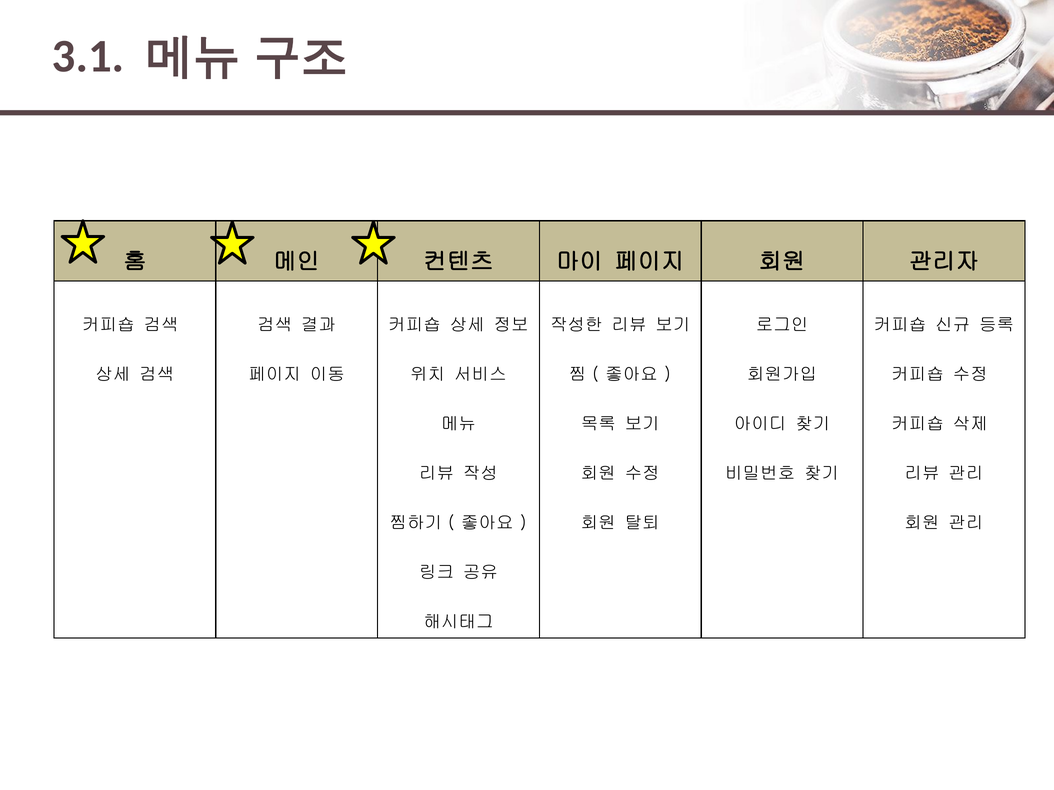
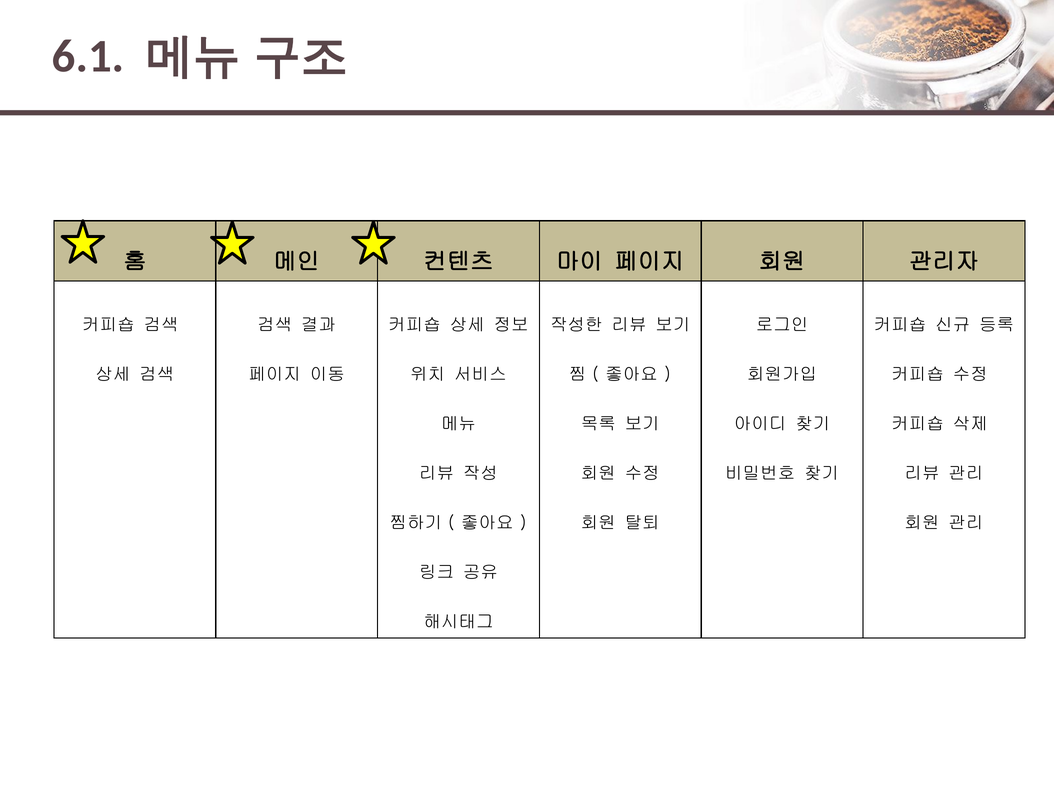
3.1: 3.1 -> 6.1 (88, 56)
